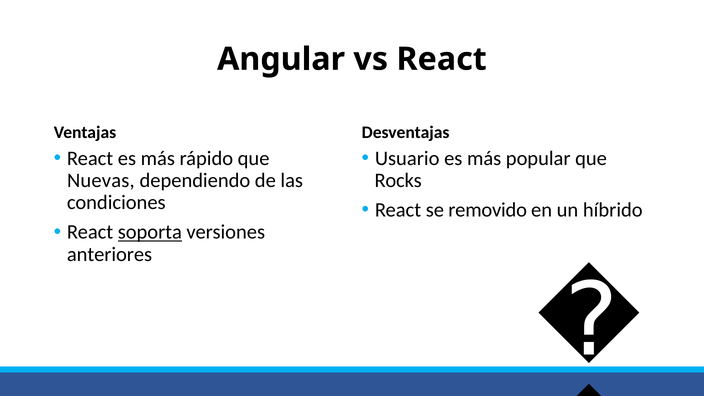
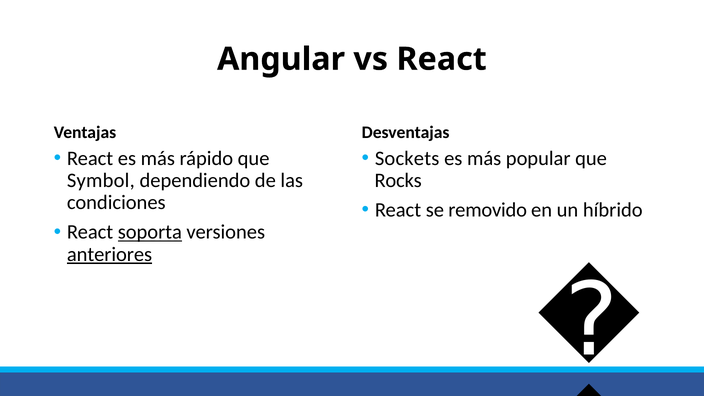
Usuario: Usuario -> Sockets (407, 158)
Nuevas: Nuevas -> Symbol (101, 180)
anteriores underline: none -> present (110, 254)
